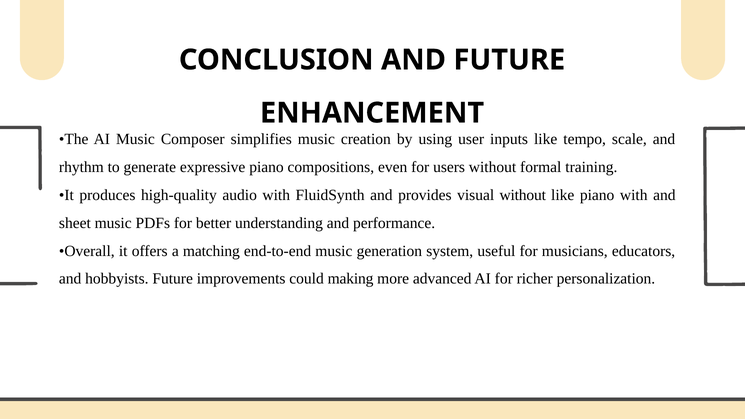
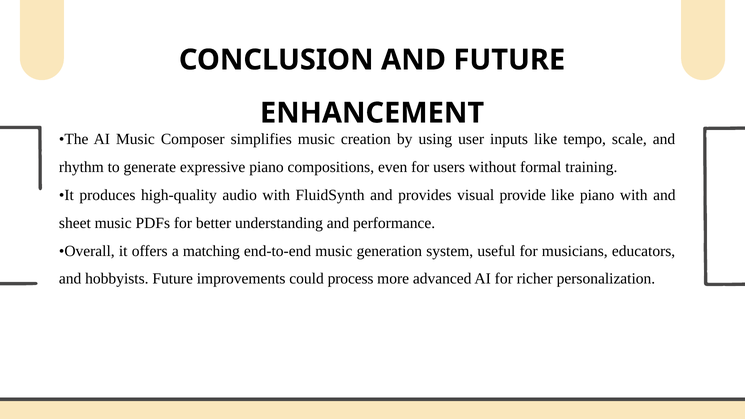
visual without: without -> provide (523, 195)
making: making -> process (351, 279)
